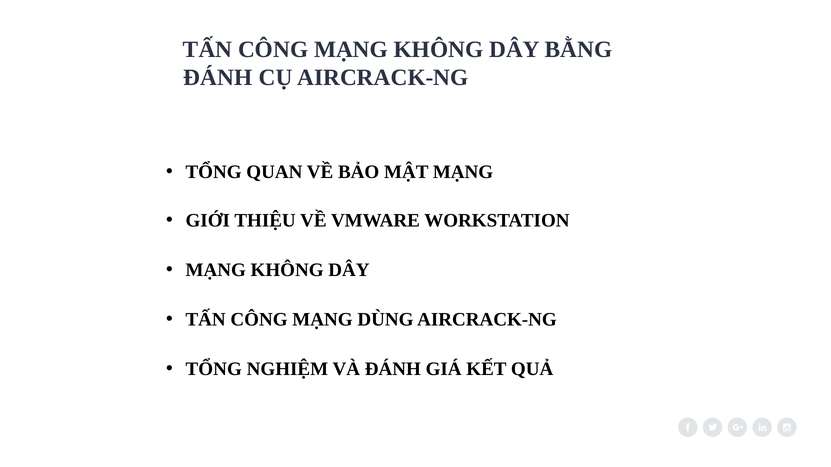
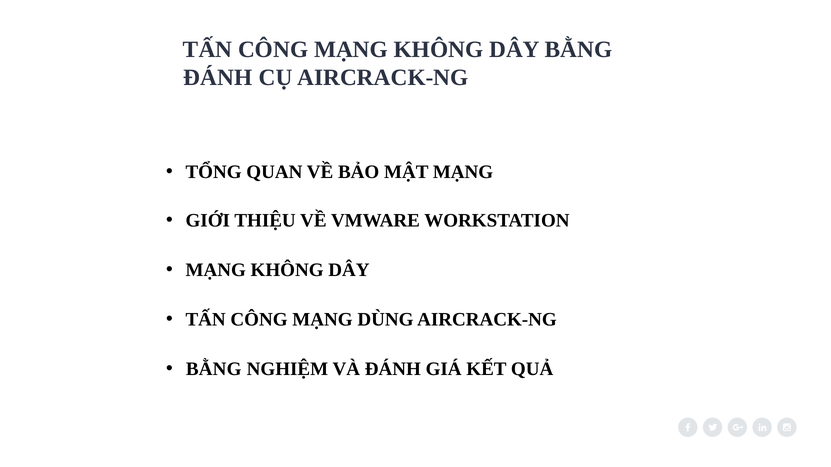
TỔNG: TỔNG -> BẰNG (214, 369)
